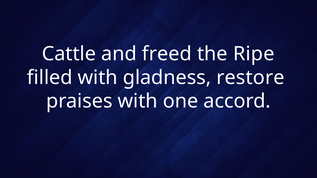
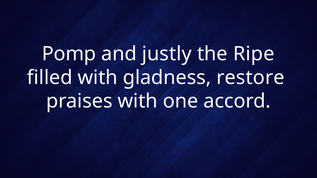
Cattle: Cattle -> Pomp (69, 54)
freed: freed -> justly (167, 54)
